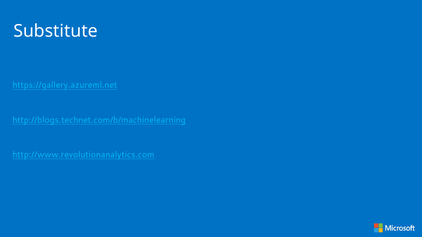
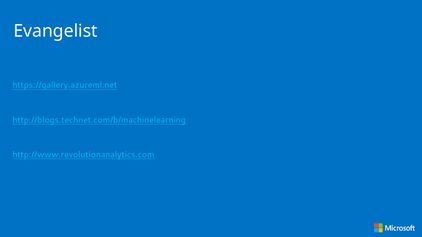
Substitute: Substitute -> Evangelist (56, 31)
